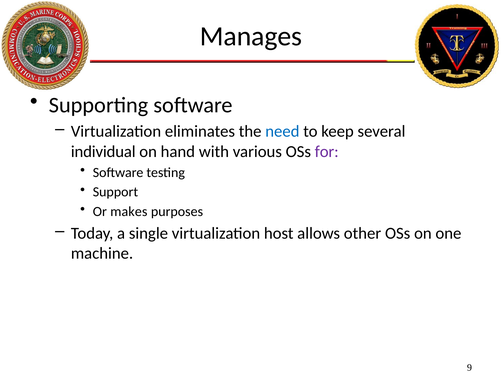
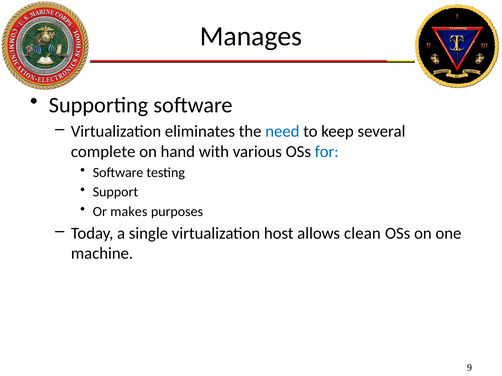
individual: individual -> complete (103, 152)
for colour: purple -> blue (327, 152)
other: other -> clean (362, 234)
